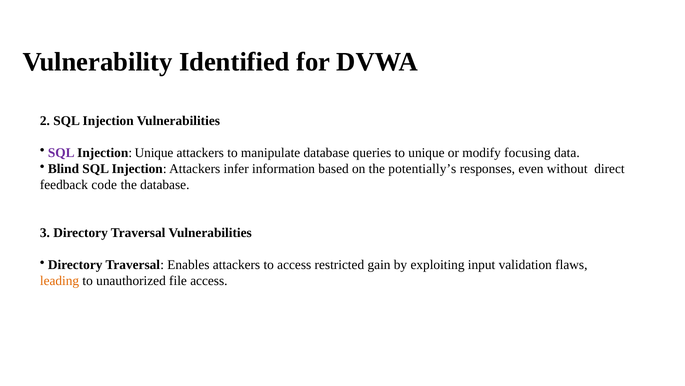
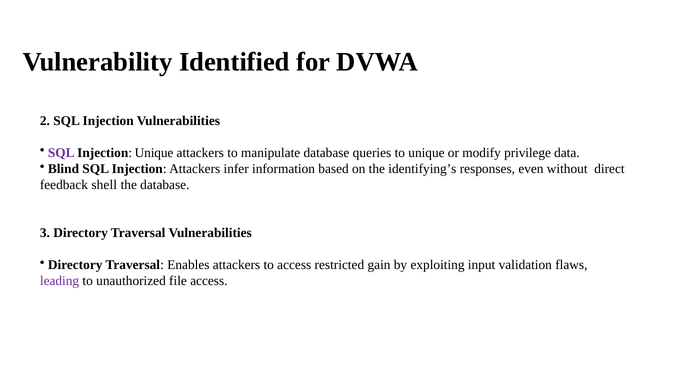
focusing: focusing -> privilege (528, 153)
potentially’s: potentially’s -> identifying’s (422, 168)
code: code -> shell (104, 184)
leading colour: orange -> purple (60, 280)
